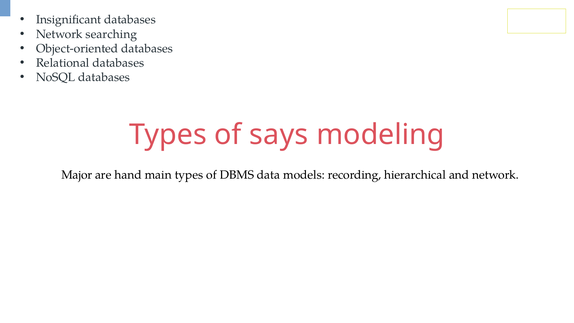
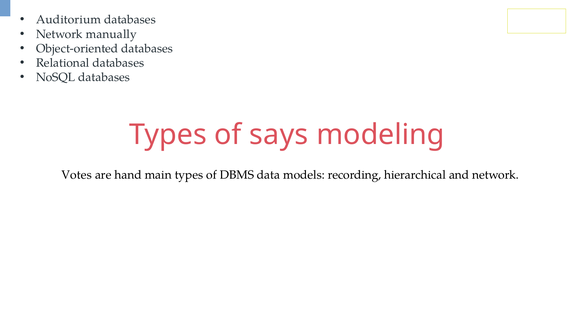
Insignificant: Insignificant -> Auditorium (69, 20)
searching: searching -> manually (111, 34)
Major: Major -> Votes (77, 175)
